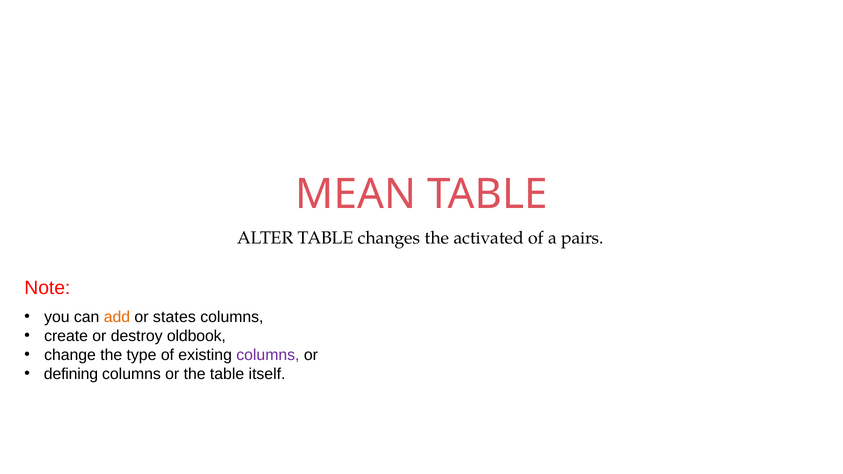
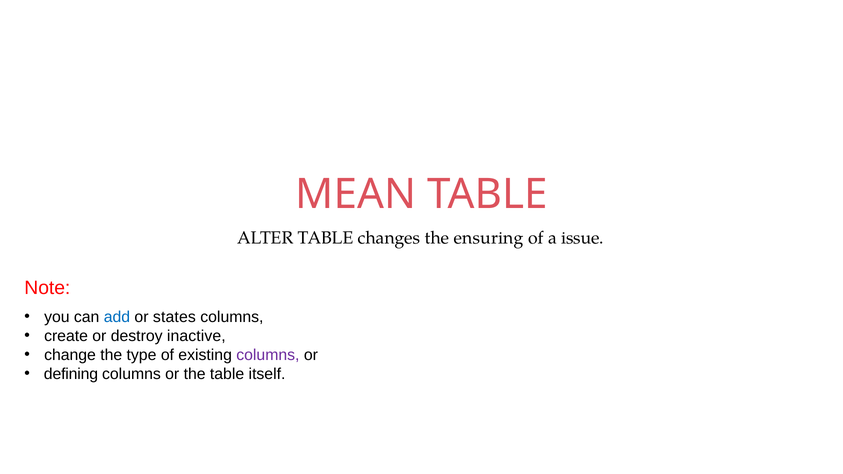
activated: activated -> ensuring (489, 238)
pairs: pairs -> issue (582, 238)
add colour: orange -> blue (117, 317)
oldbook: oldbook -> inactive (196, 336)
